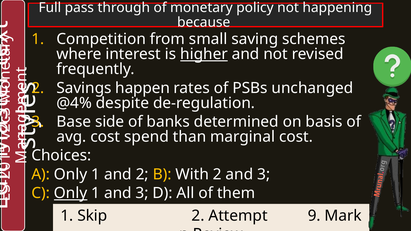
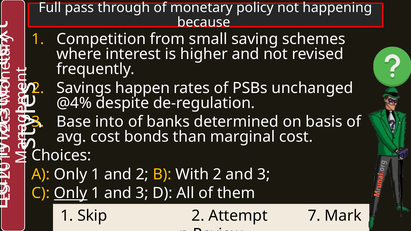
higher underline: present -> none (204, 54)
side: side -> into (110, 122)
spend: spend -> bonds (147, 137)
9: 9 -> 7 (314, 216)
